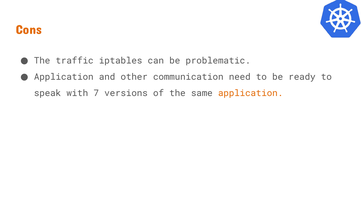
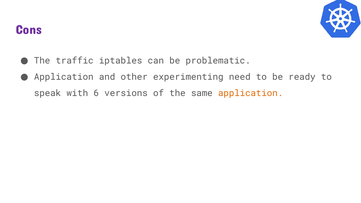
Cons colour: orange -> purple (29, 30)
communication: communication -> experimenting (188, 77)
7: 7 -> 6 (96, 93)
